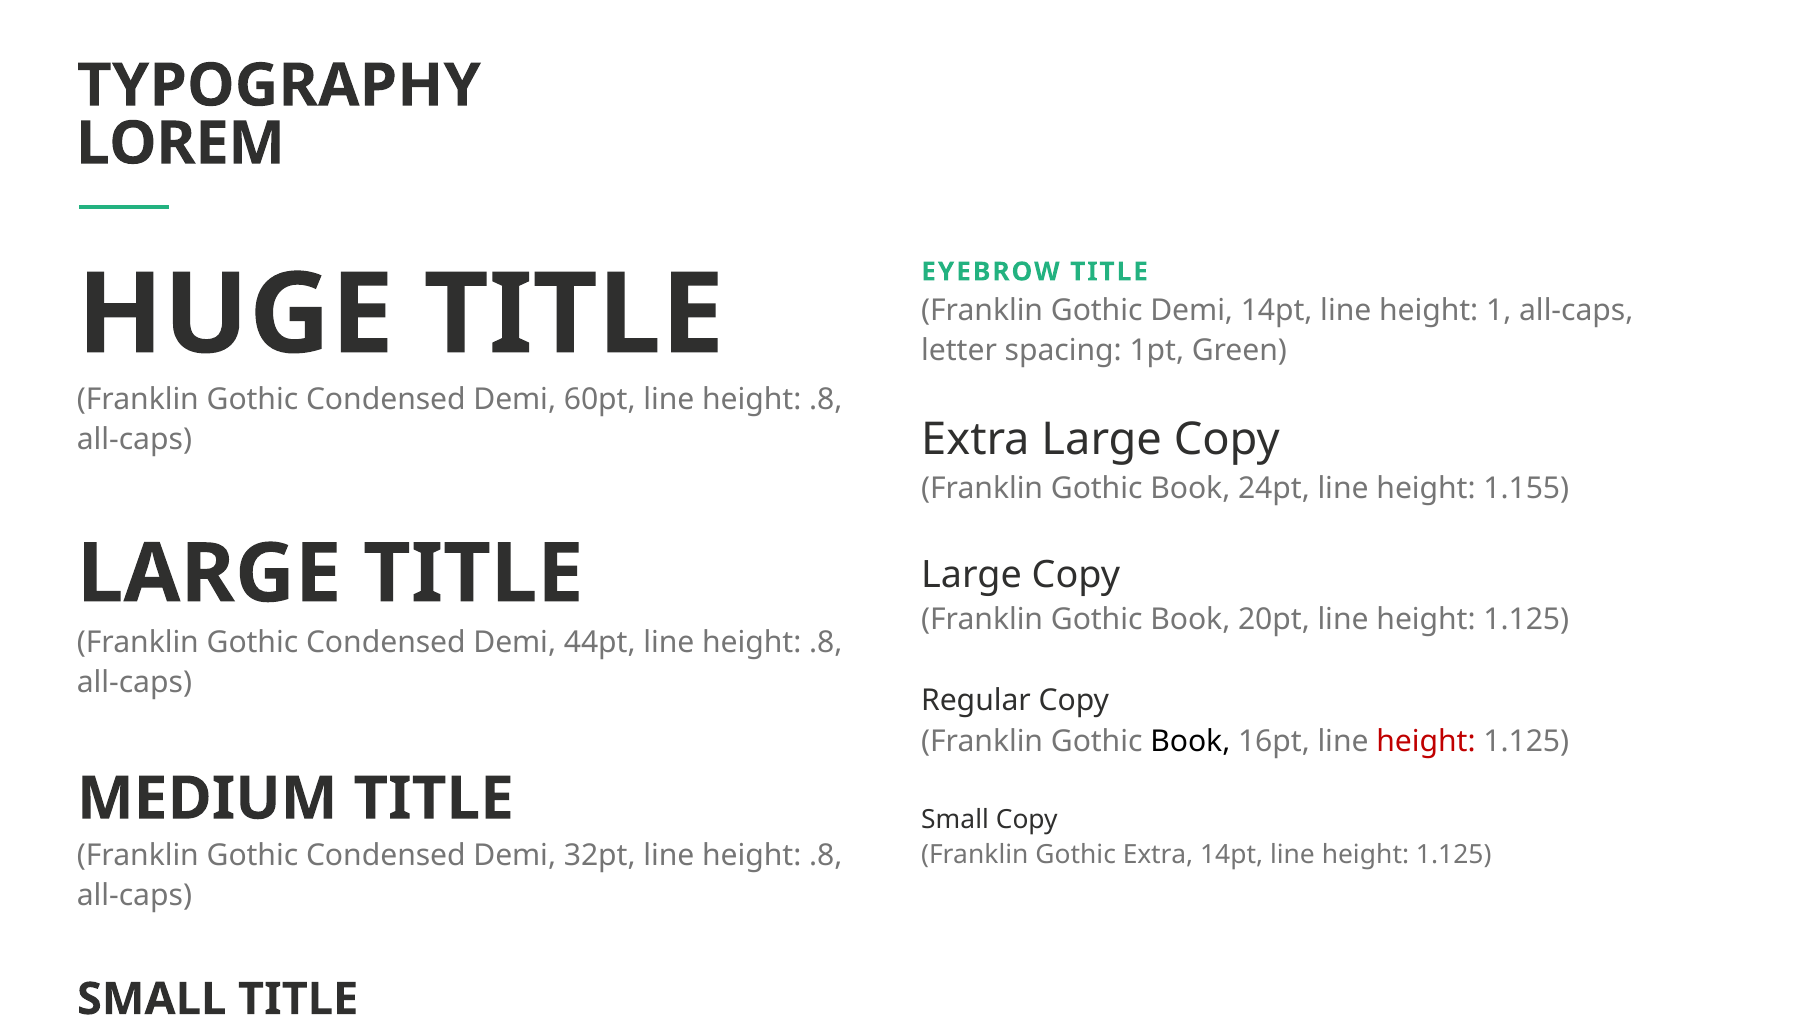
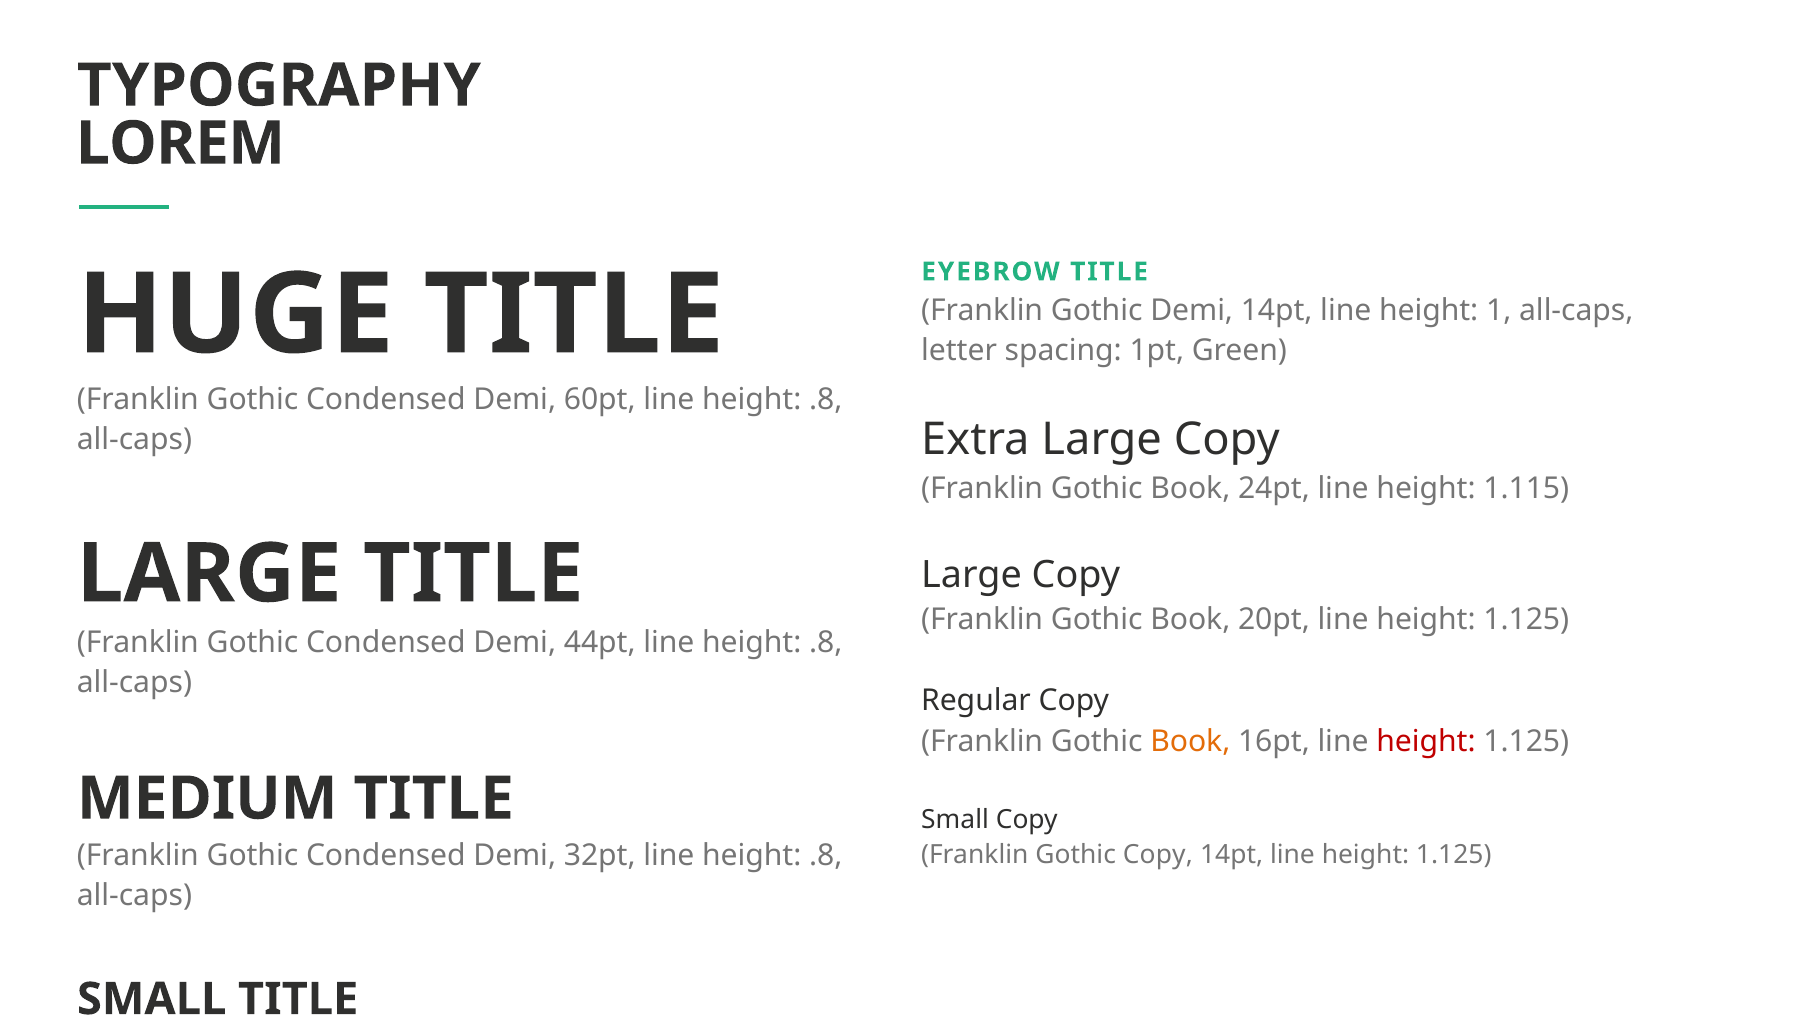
1.155: 1.155 -> 1.115 (1526, 488)
Book colour: black -> orange (1190, 741)
Gothic Extra: Extra -> Copy (1158, 855)
